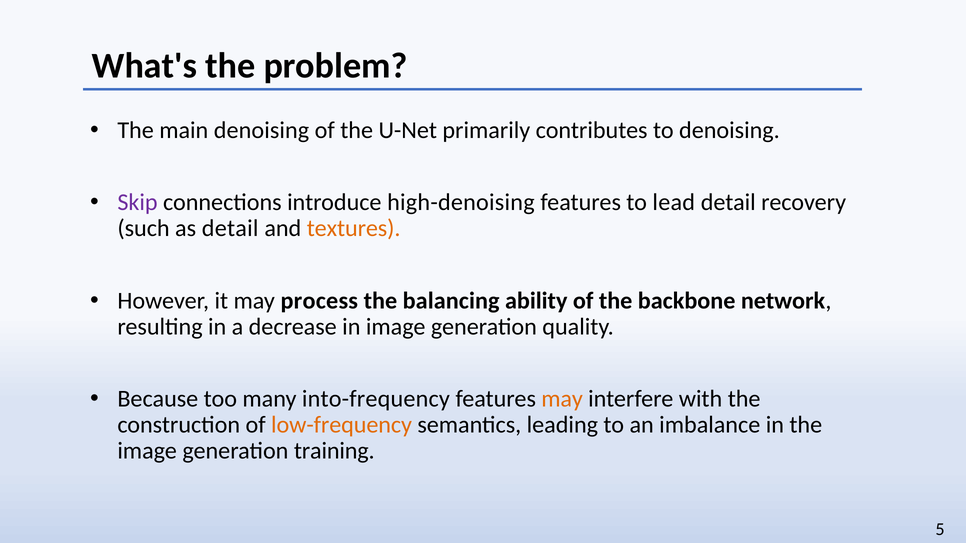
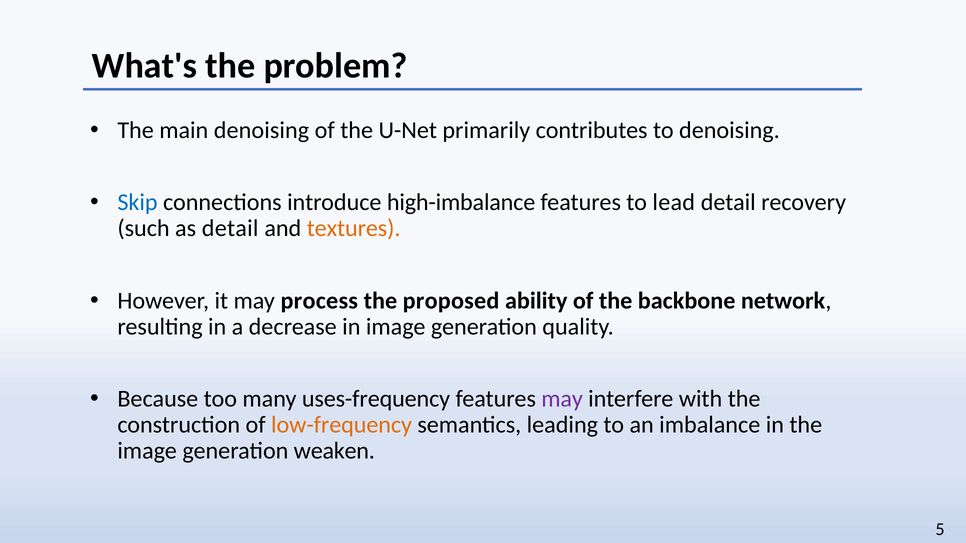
Skip colour: purple -> blue (138, 202)
high-denoising: high-denoising -> high-imbalance (461, 202)
balancing: balancing -> proposed (451, 301)
into-frequency: into-frequency -> uses-frequency (376, 399)
may colour: orange -> purple (562, 399)
training: training -> weaken (334, 451)
